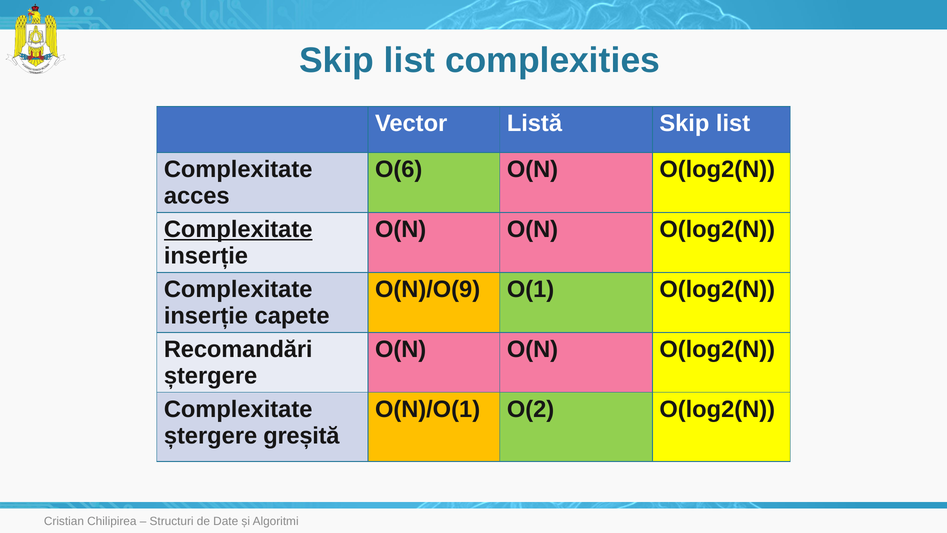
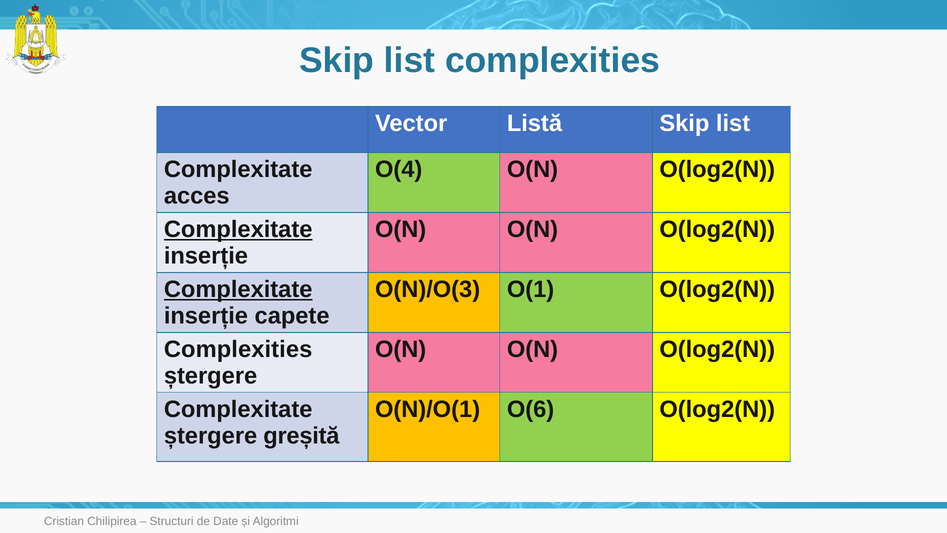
O(6: O(6 -> O(4 (399, 170)
Complexitate underline: none -> present (238, 289)
O(N)/O(9: O(N)/O(9 -> O(N)/O(3 (428, 289)
Recomandări: Recomandări -> Complexities (238, 349)
O(2: O(2 -> O(6 (531, 409)
